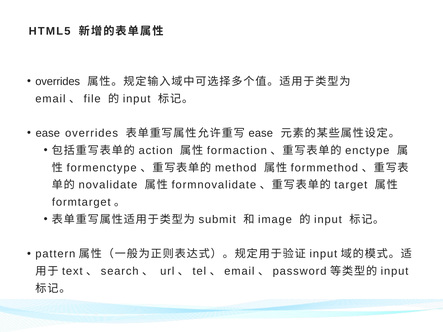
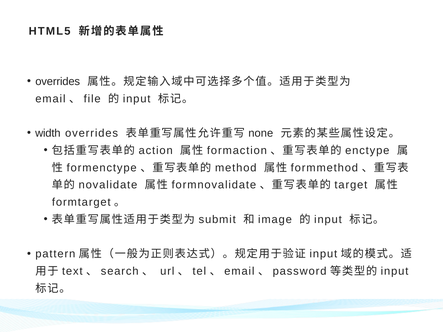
ease: ease -> width (48, 133)
ease: ease -> none (261, 133)
